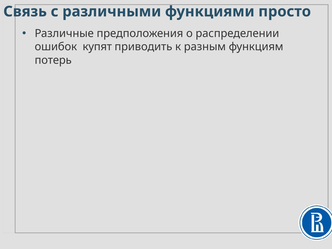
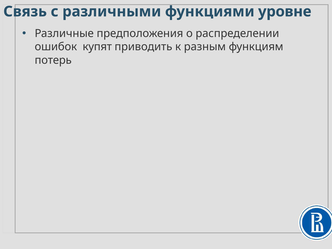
просто: просто -> уровне (285, 12)
